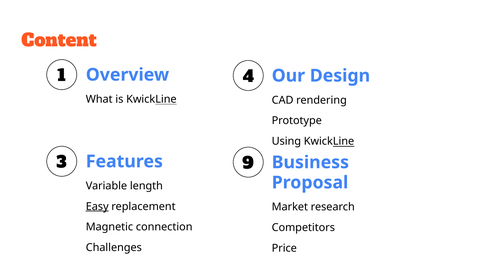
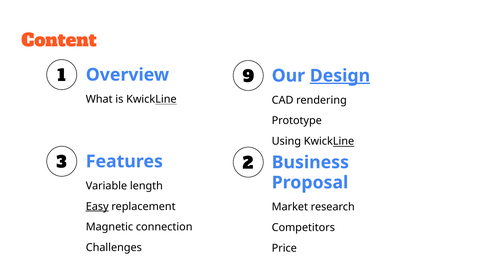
4: 4 -> 9 (248, 77)
Design underline: none -> present (340, 76)
9: 9 -> 2 (248, 163)
